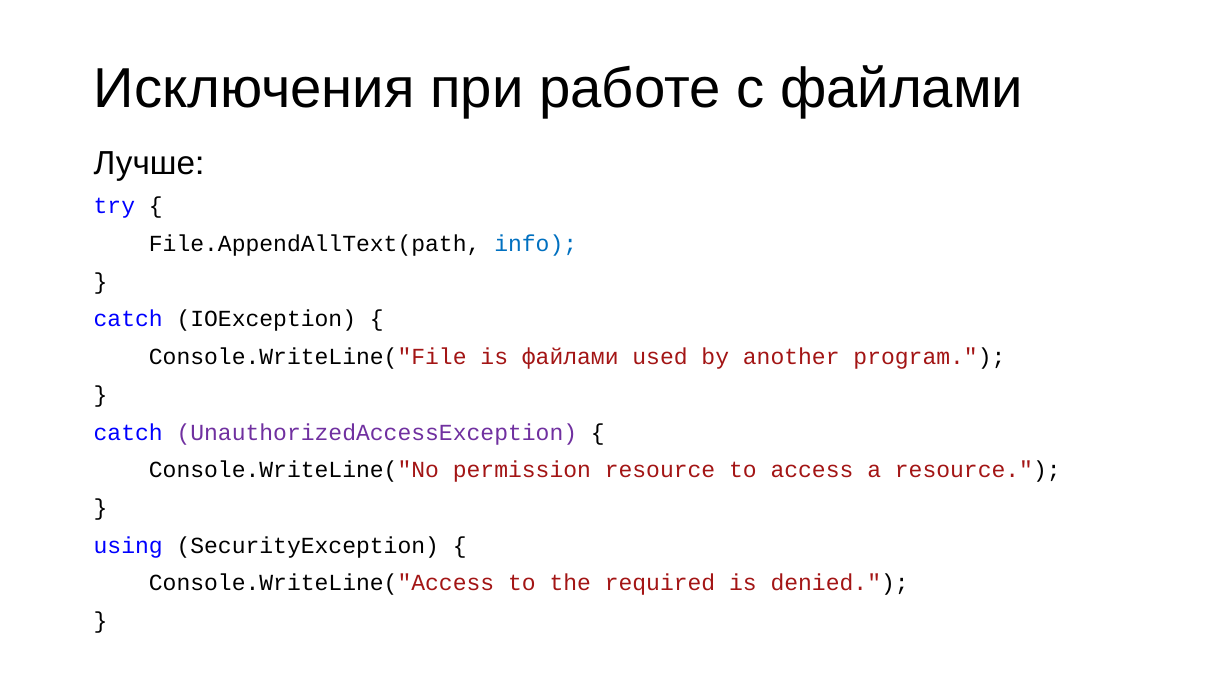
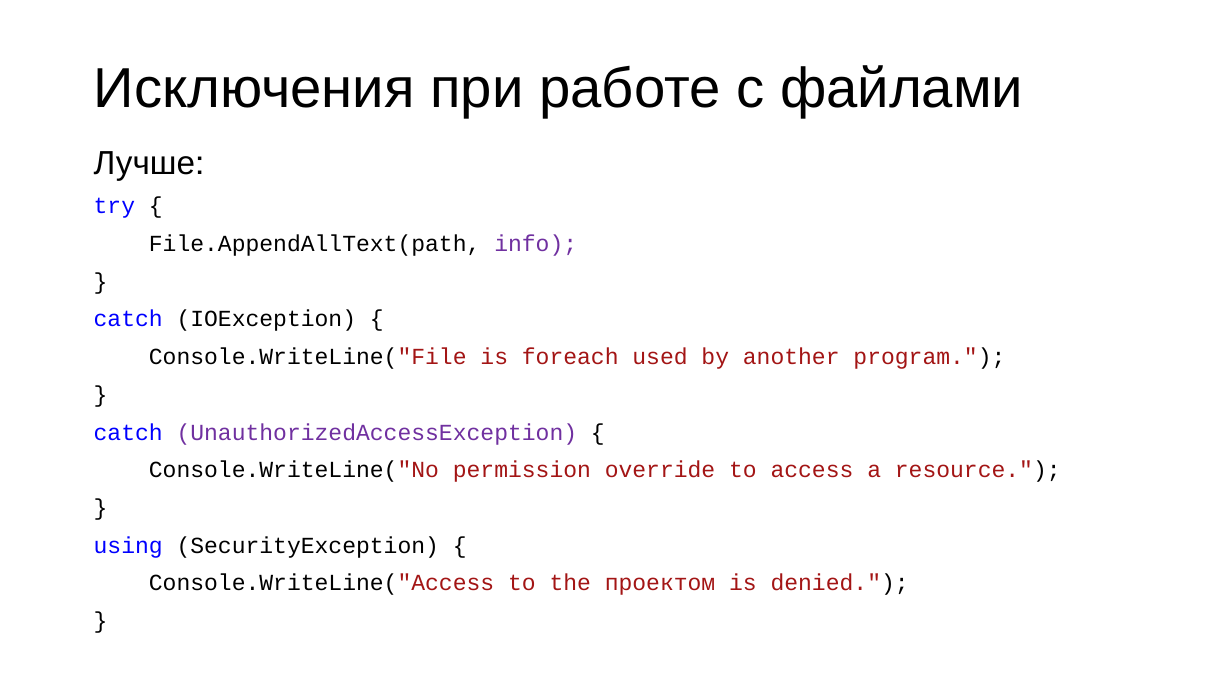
info colour: blue -> purple (536, 244)
is файлами: файлами -> foreach (570, 357)
permission resource: resource -> override (660, 470)
required: required -> проектом (660, 583)
